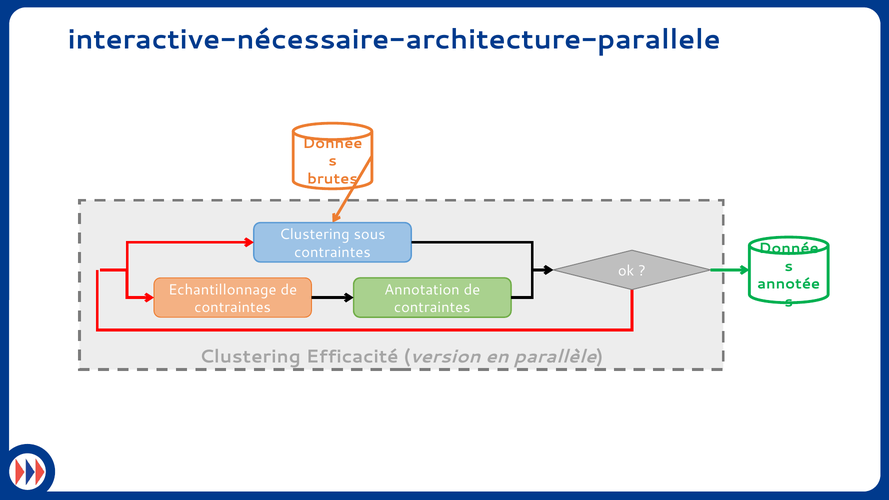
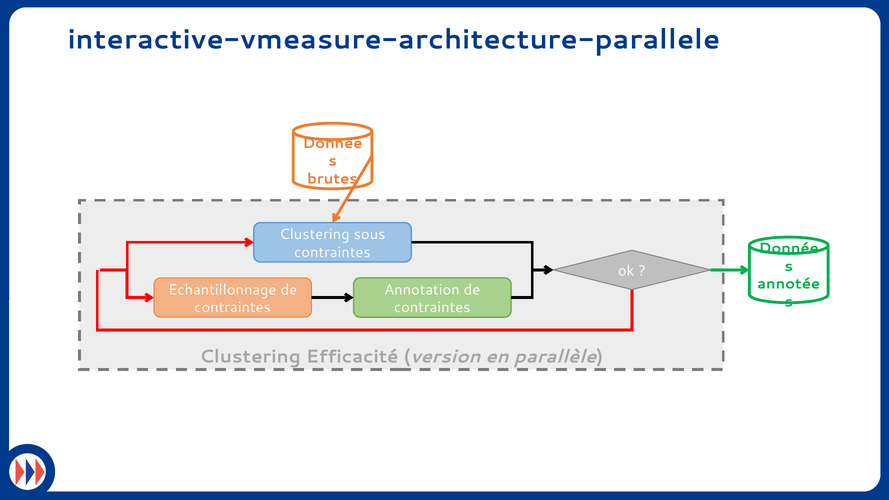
interactive-nécessaire-architecture-parallele: interactive-nécessaire-architecture-parallele -> interactive-vmeasure-architecture-parallele (394, 40)
